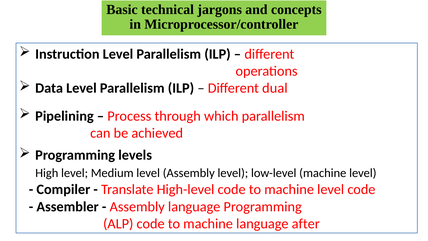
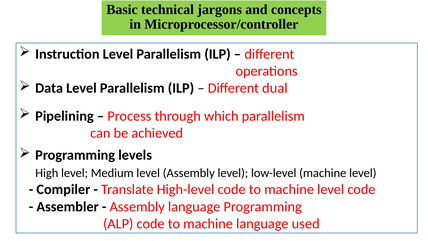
after: after -> used (306, 224)
